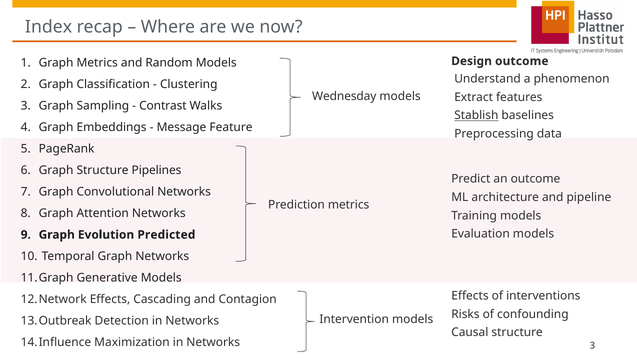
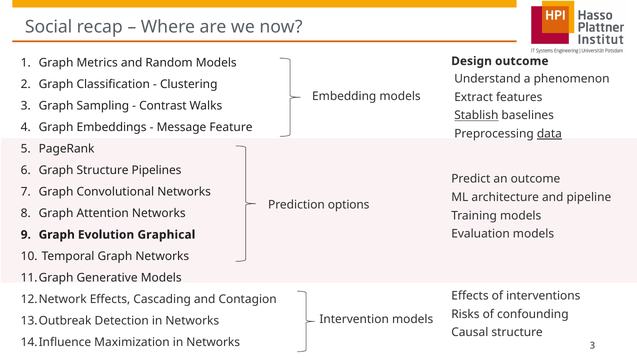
Index: Index -> Social (49, 27)
Wednesday: Wednesday -> Embedding (344, 97)
data underline: none -> present (549, 134)
Prediction metrics: metrics -> options (349, 205)
Predicted: Predicted -> Graphical (166, 235)
